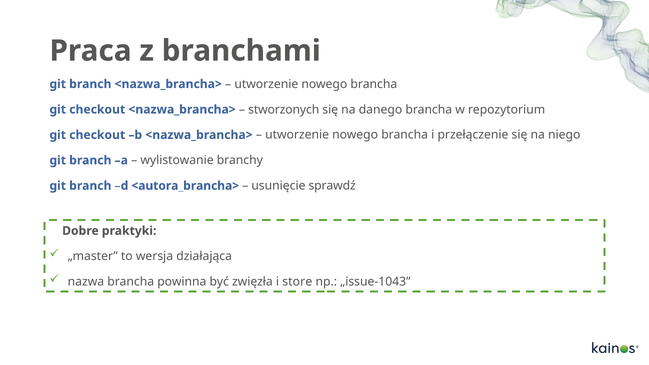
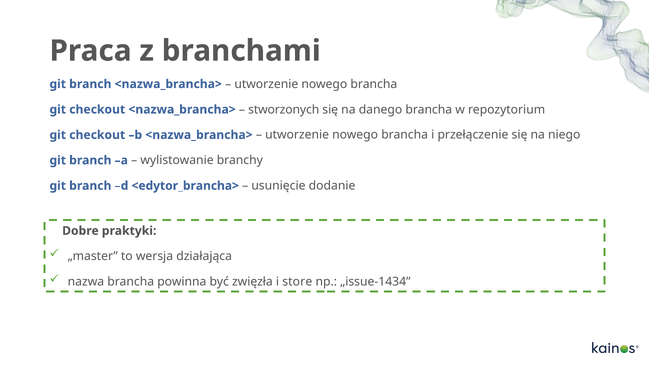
<autora_brancha>: <autora_brancha> -> <edytor_brancha> (185, 186)
sprawdź: sprawdź -> dodanie (332, 186)
„issue-1043: „issue-1043 -> „issue-1434 (375, 282)
